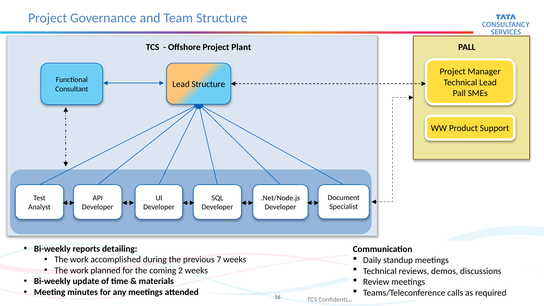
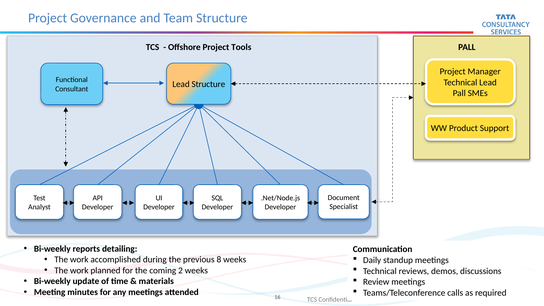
Plant: Plant -> Tools (241, 47)
7: 7 -> 8 (219, 260)
